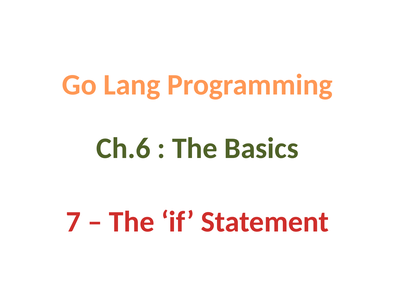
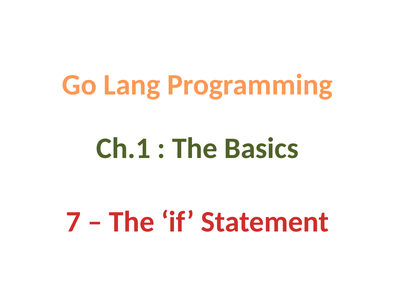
Ch.6: Ch.6 -> Ch.1 (123, 148)
